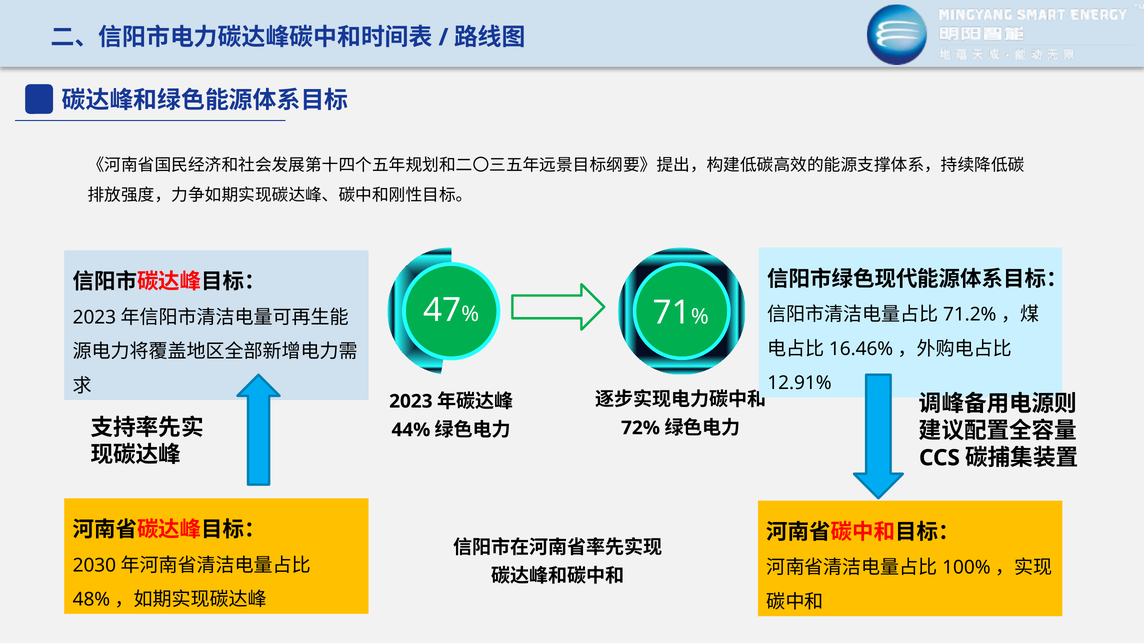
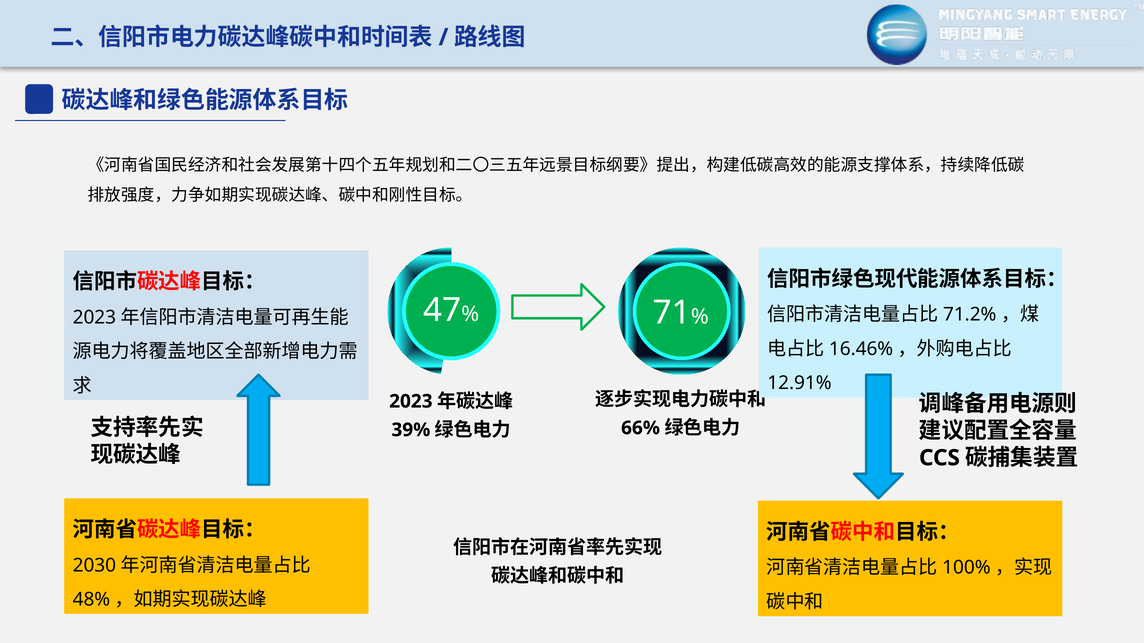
72%: 72% -> 66% (641, 428)
44%: 44% -> 39% (411, 430)
